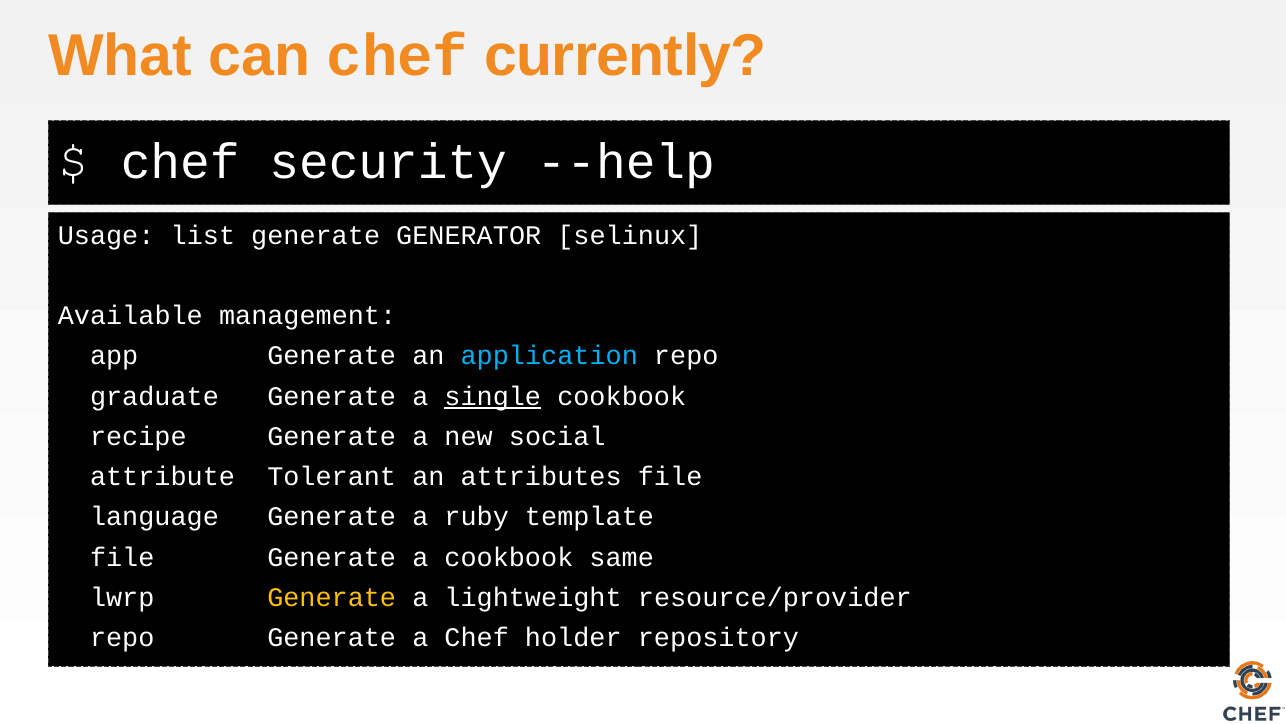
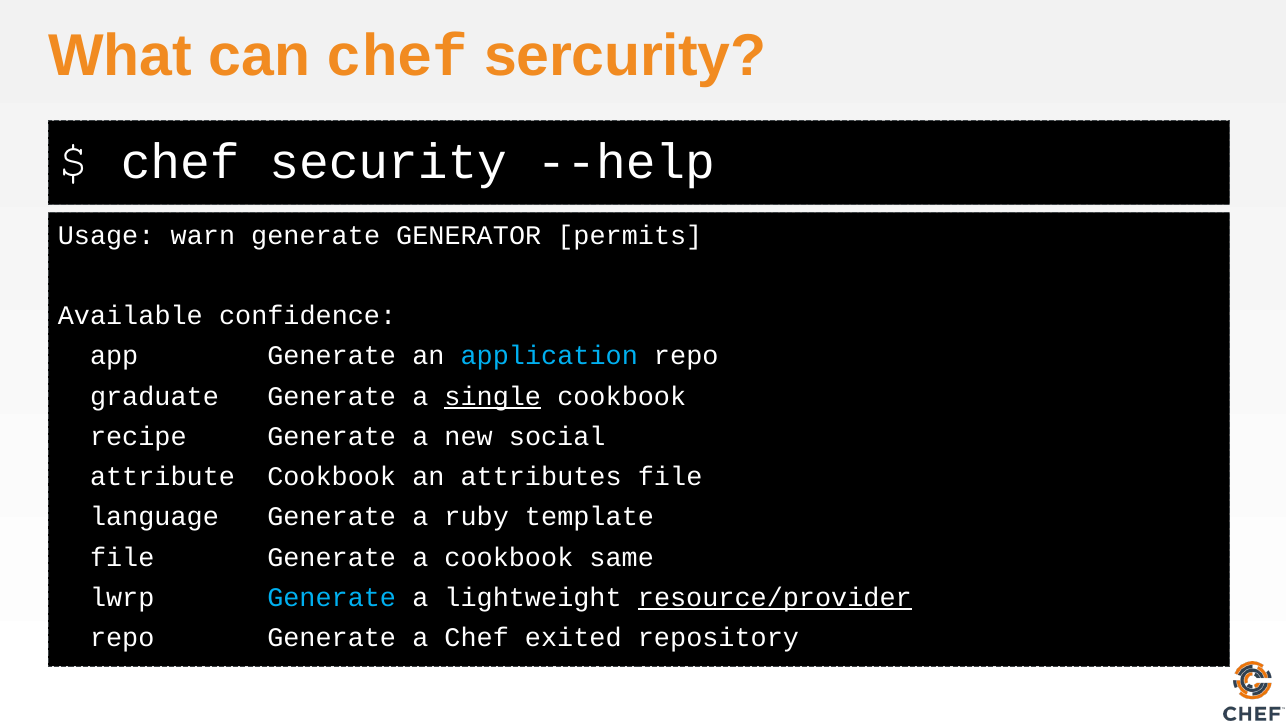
currently: currently -> sercurity (625, 56)
list: list -> warn (203, 235)
selinux: selinux -> permits (630, 235)
management: management -> confidence (308, 315)
attribute Tolerant: Tolerant -> Cookbook (332, 476)
Generate colour: yellow -> light blue (332, 597)
resource/provider underline: none -> present (775, 597)
holder: holder -> exited (573, 637)
